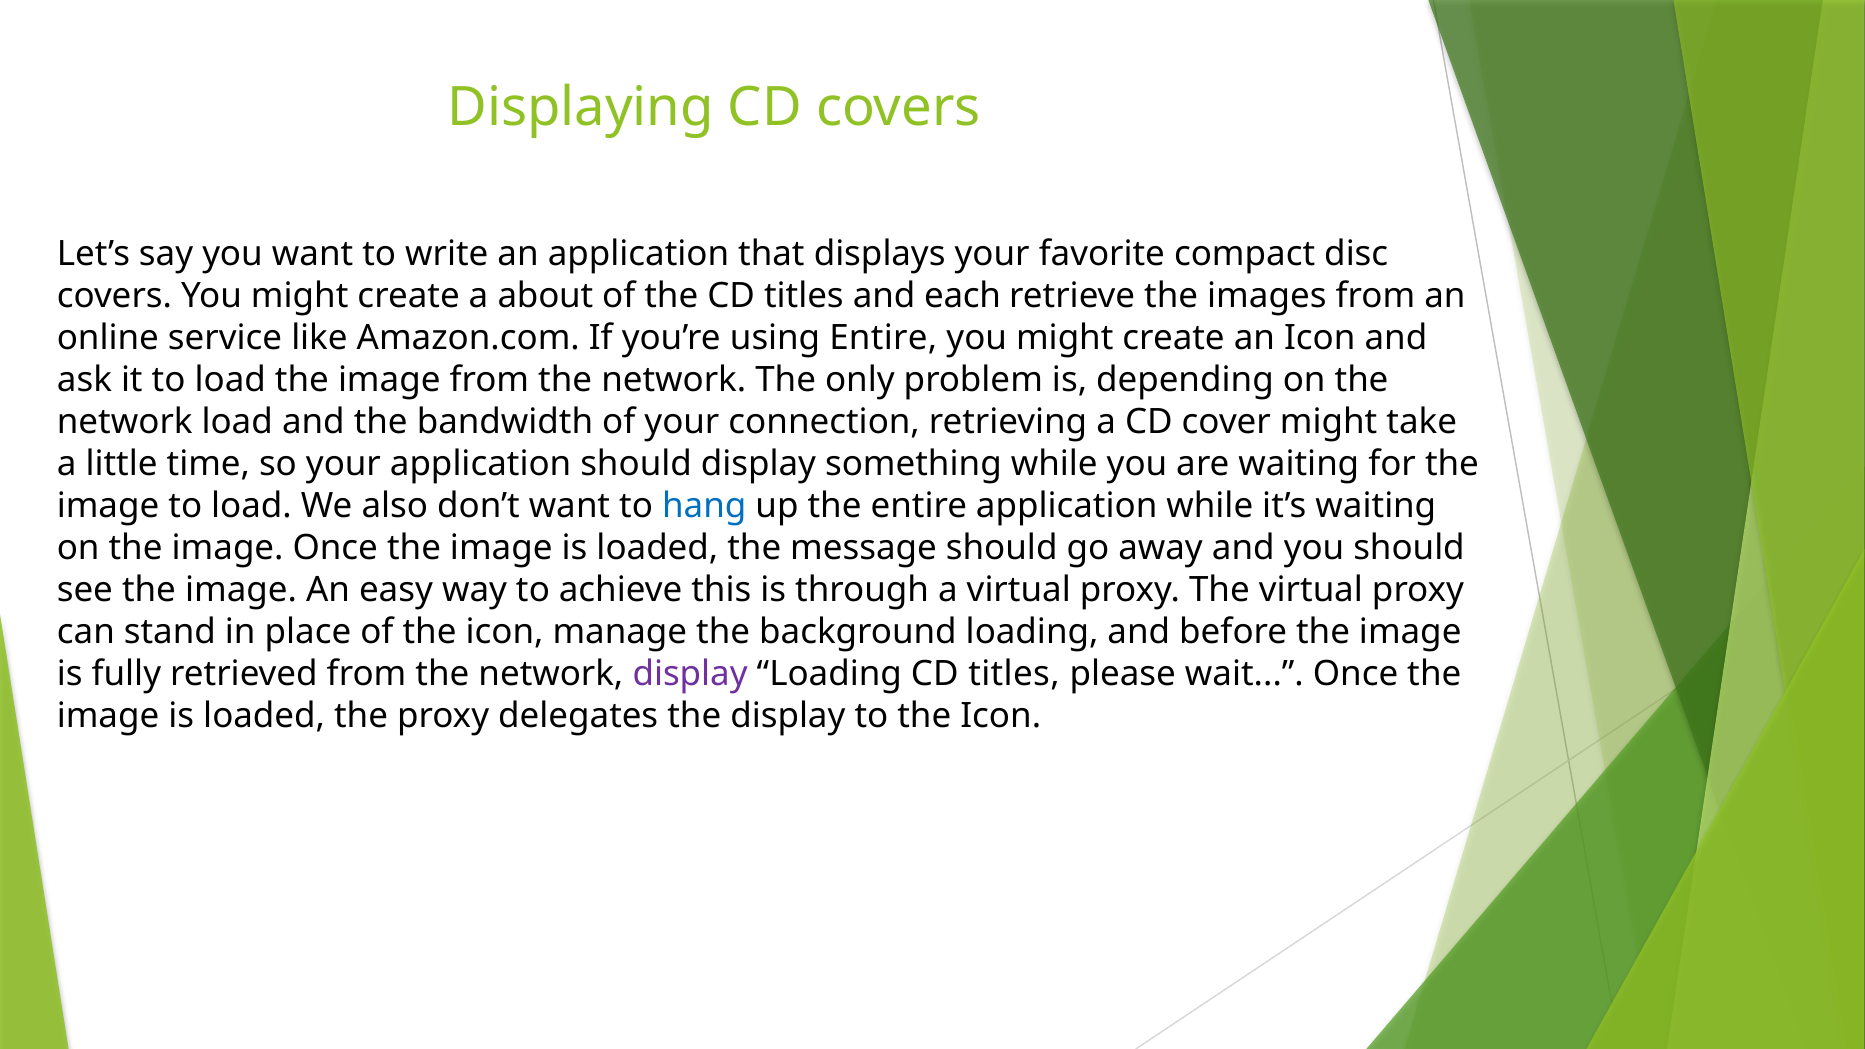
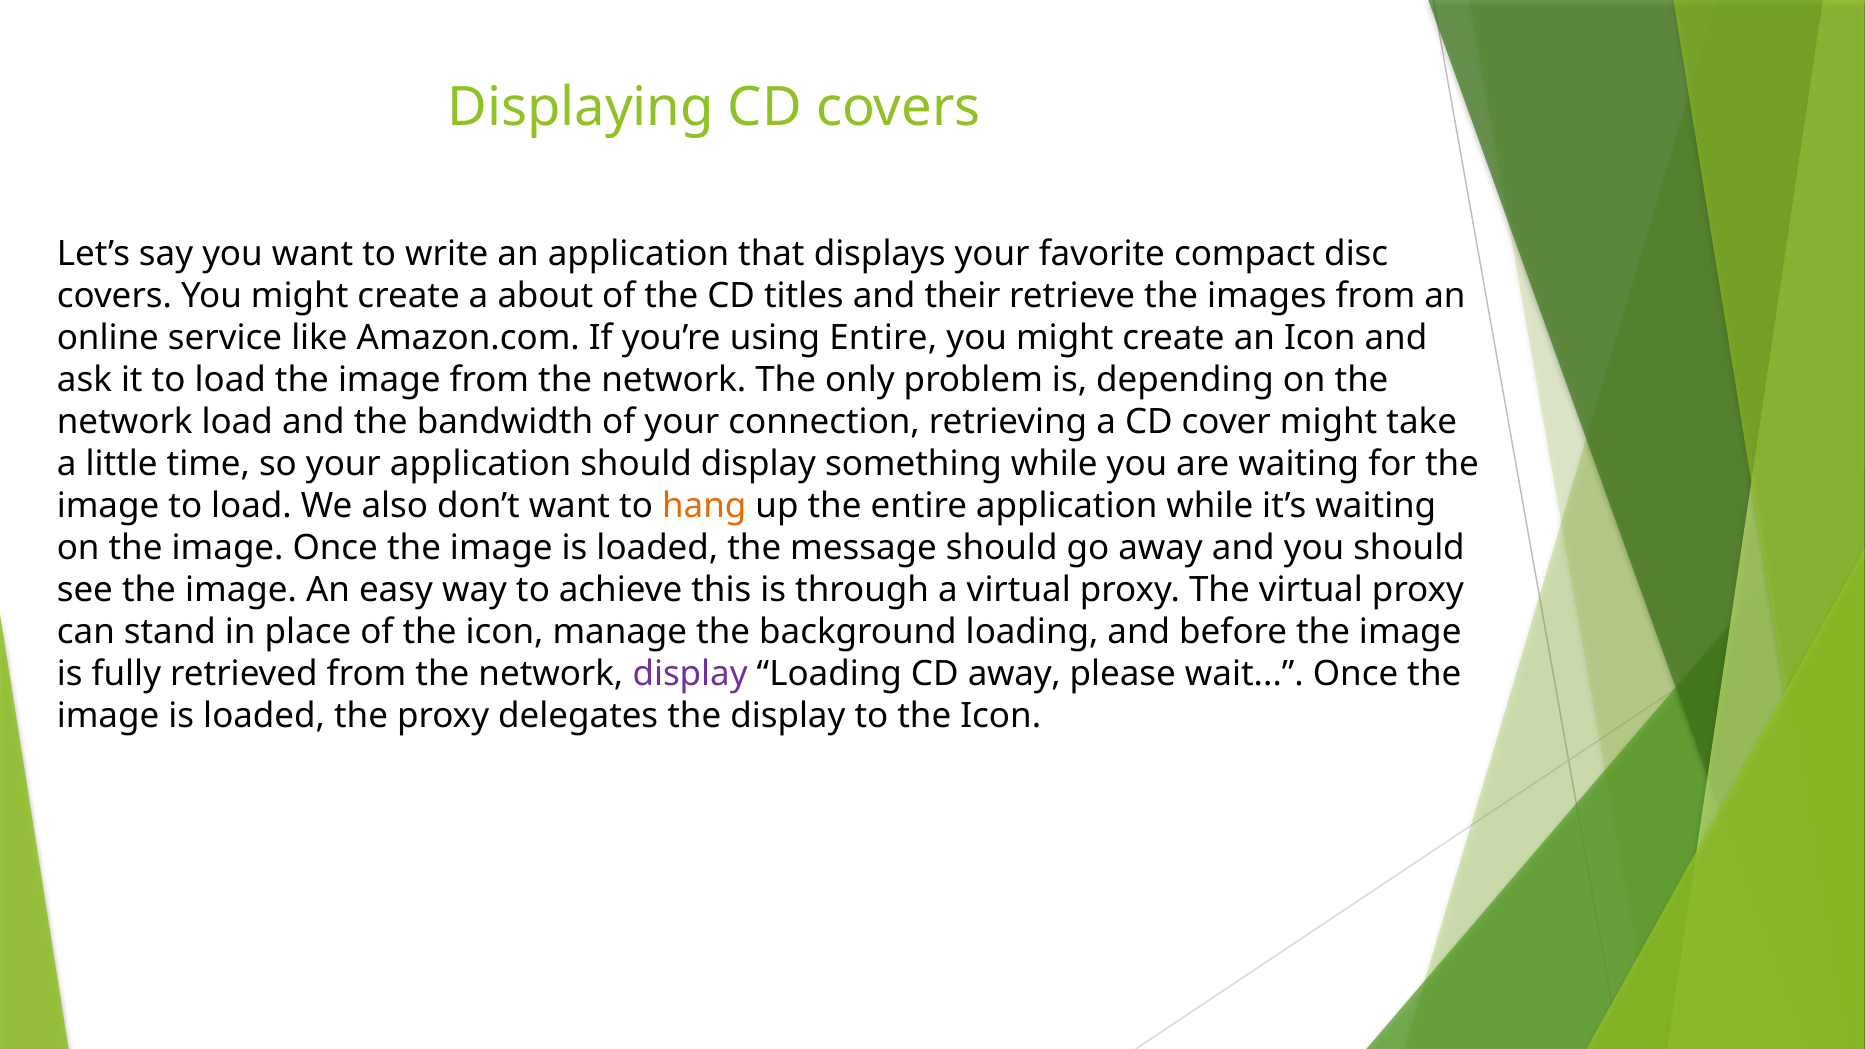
each: each -> their (963, 296)
hang colour: blue -> orange (704, 506)
Loading CD titles: titles -> away (1014, 674)
